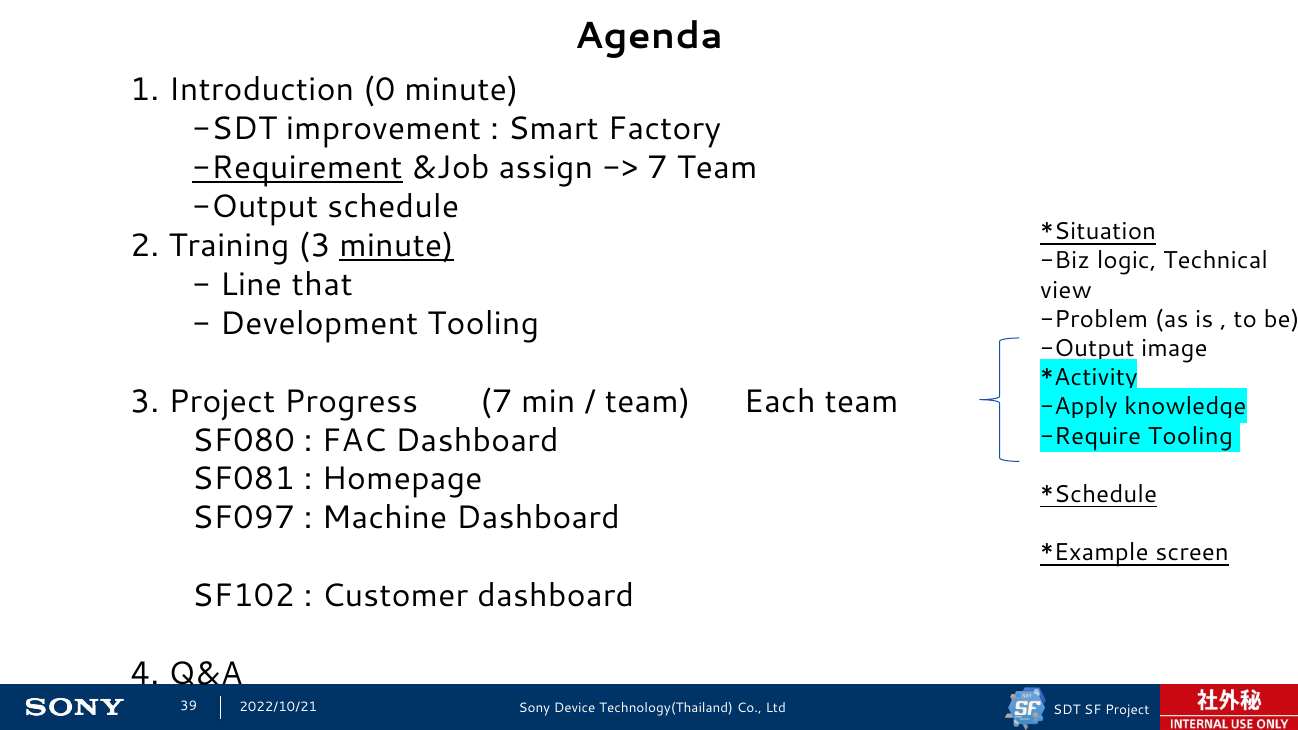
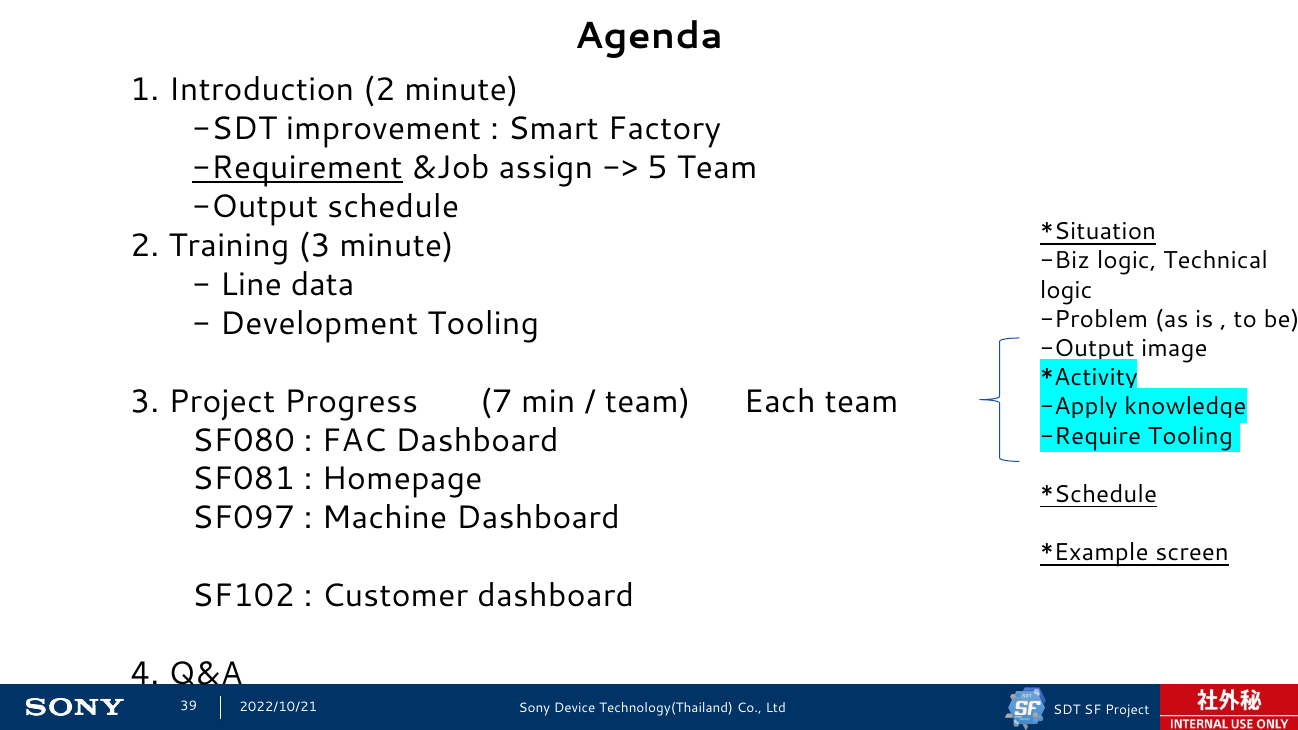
Introduction 0: 0 -> 2 (379, 90)
7: 7 -> 5 (657, 168)
minute underline: present -> none (397, 246)
that: that -> data (322, 285)
view: view -> logic (1066, 290)
